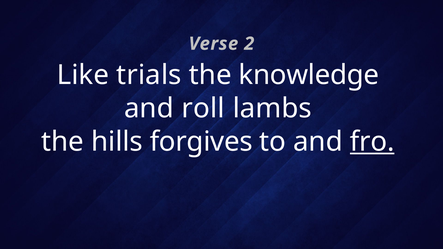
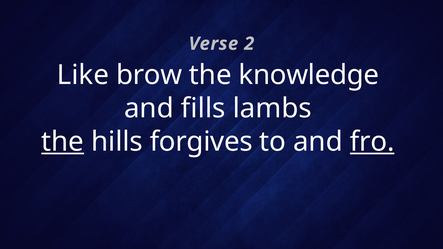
trials: trials -> brow (149, 75)
roll: roll -> fills (203, 108)
the underline: none -> present (63, 142)
